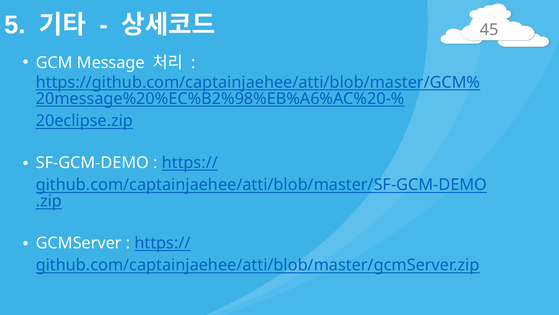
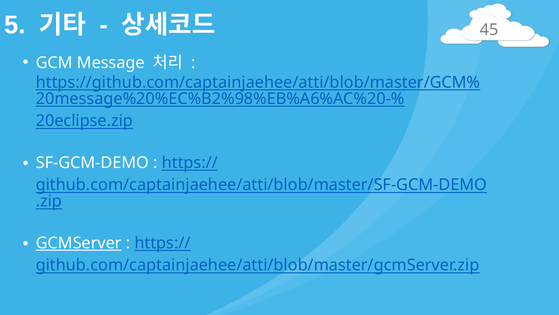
GCMServer underline: none -> present (79, 243)
